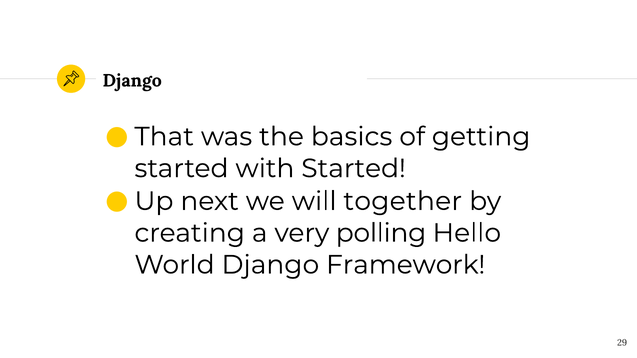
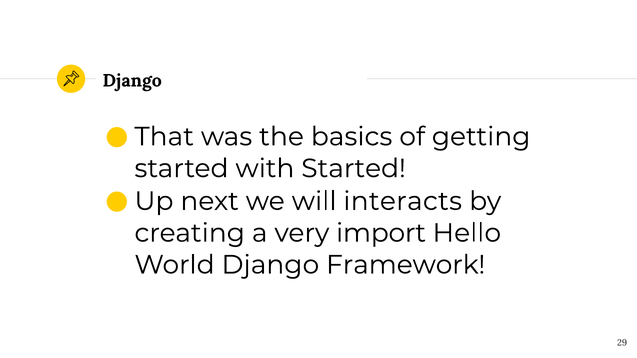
together: together -> interacts (403, 201)
polling: polling -> import (381, 233)
